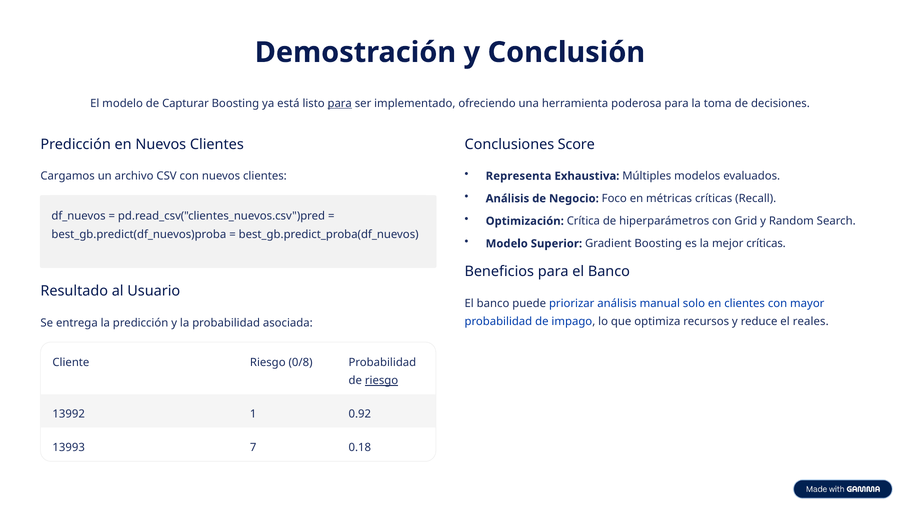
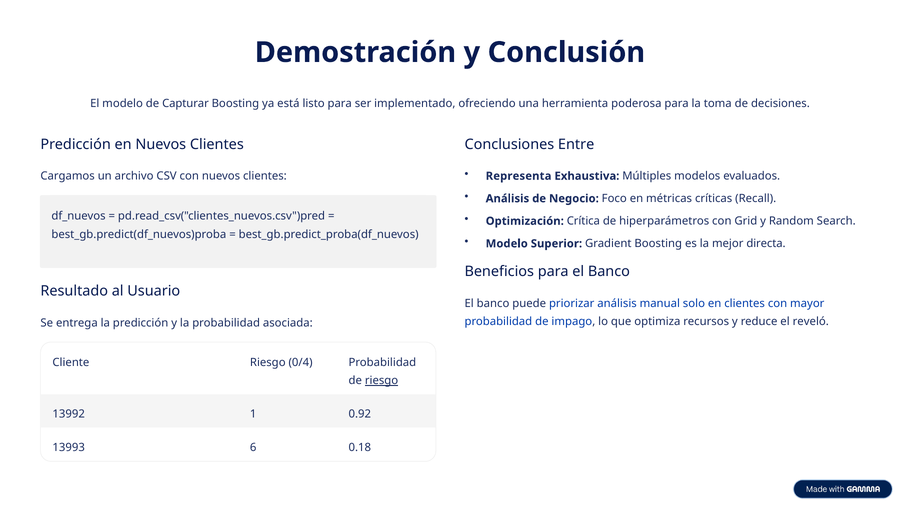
para underline: present -> none (340, 103)
Score: Score -> Entre (576, 144)
mejor críticas: críticas -> directa (766, 244)
reales: reales -> reveló (811, 322)
0/8: 0/8 -> 0/4 (301, 362)
7: 7 -> 6 (253, 448)
